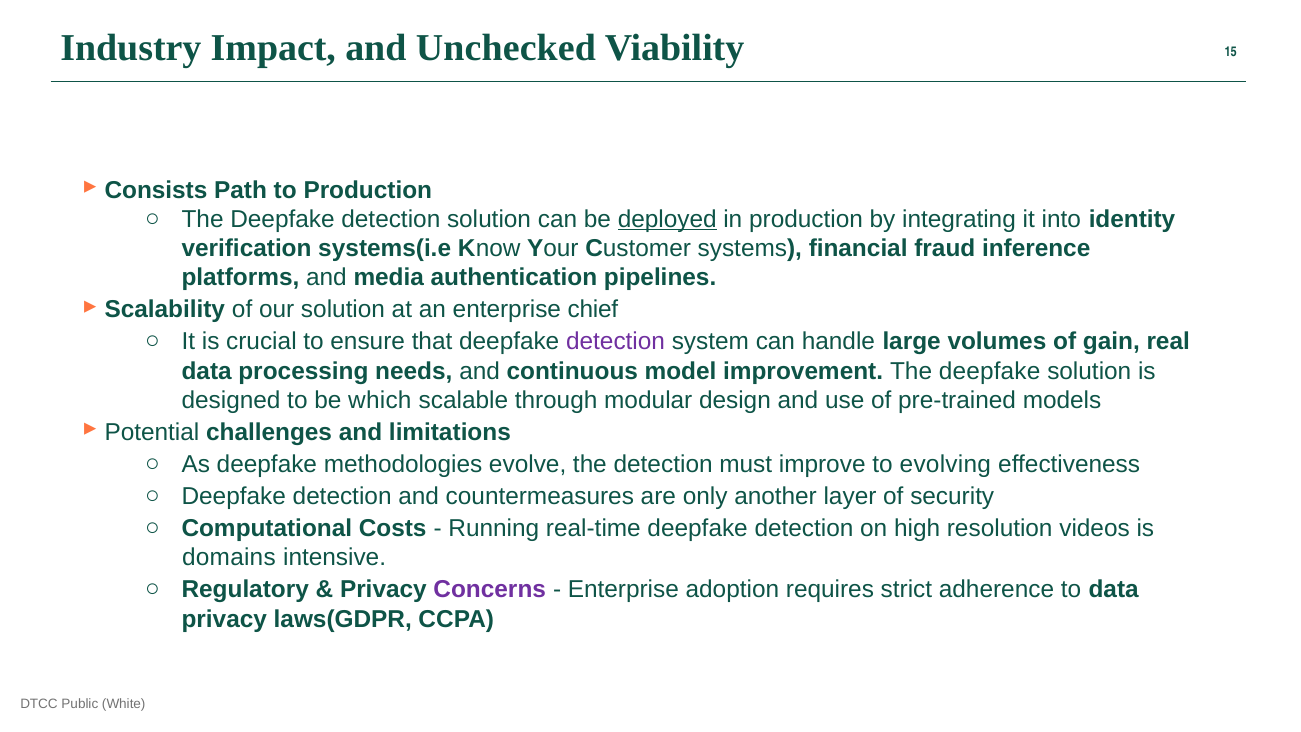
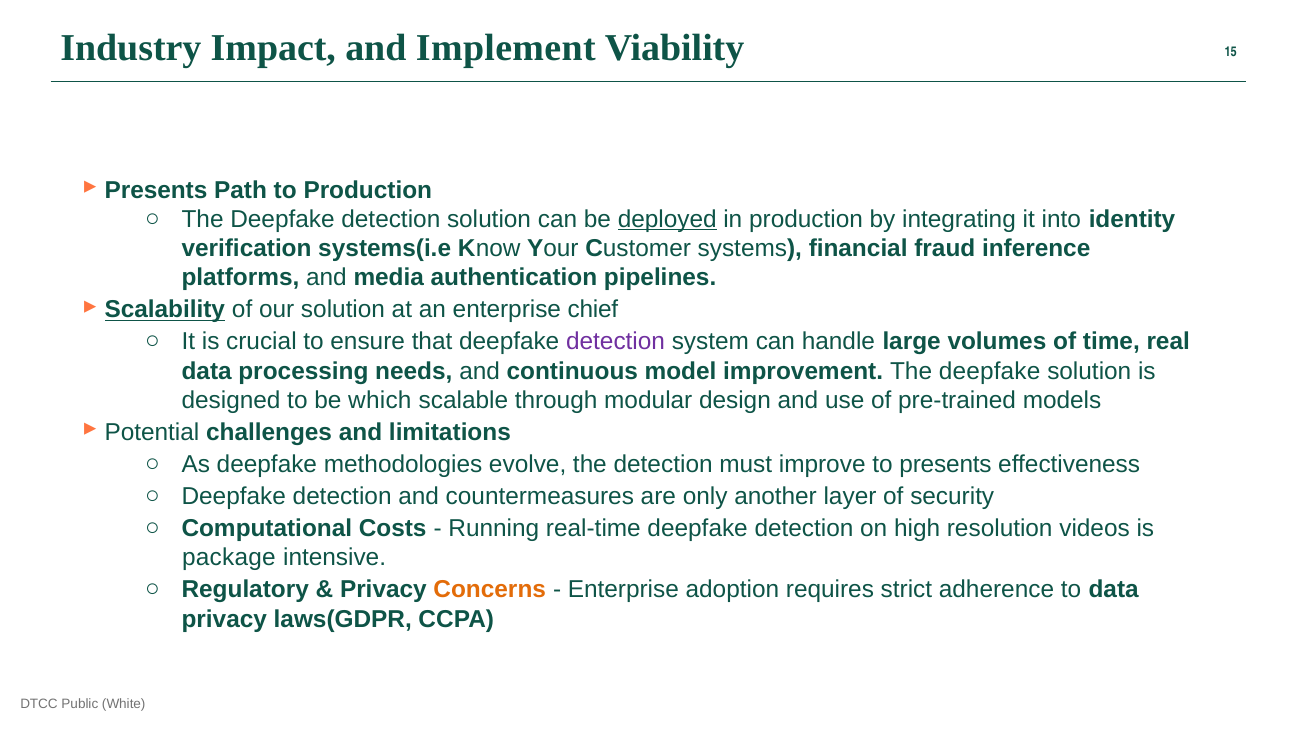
Unchecked: Unchecked -> Implement (506, 48)
Consists: Consists -> Presents (156, 190)
Scalability underline: none -> present (165, 310)
gain: gain -> time (1111, 342)
to evolving: evolving -> presents (946, 464)
domains: domains -> package (229, 558)
Concerns colour: purple -> orange (490, 590)
